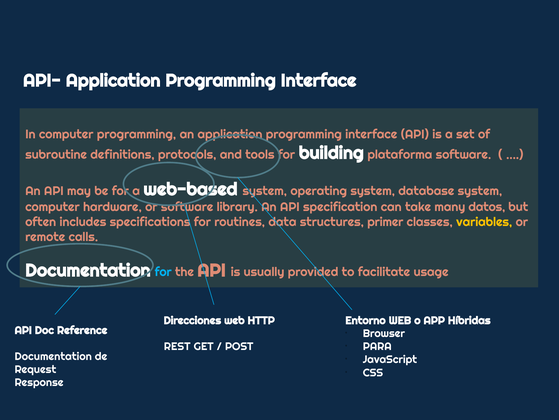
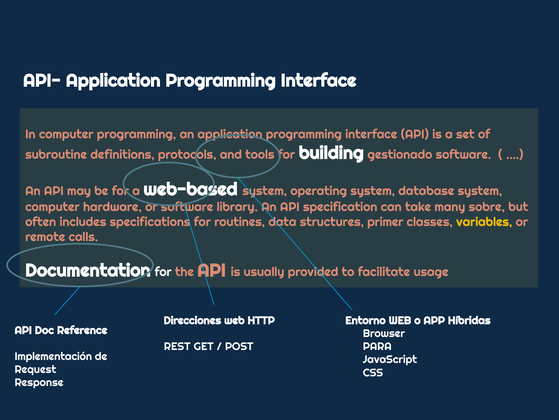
plataforma: plataforma -> gestionado (400, 154)
datos: datos -> sobre (487, 207)
for colour: light blue -> white (163, 272)
Documentation: Documentation -> Implementación (53, 356)
